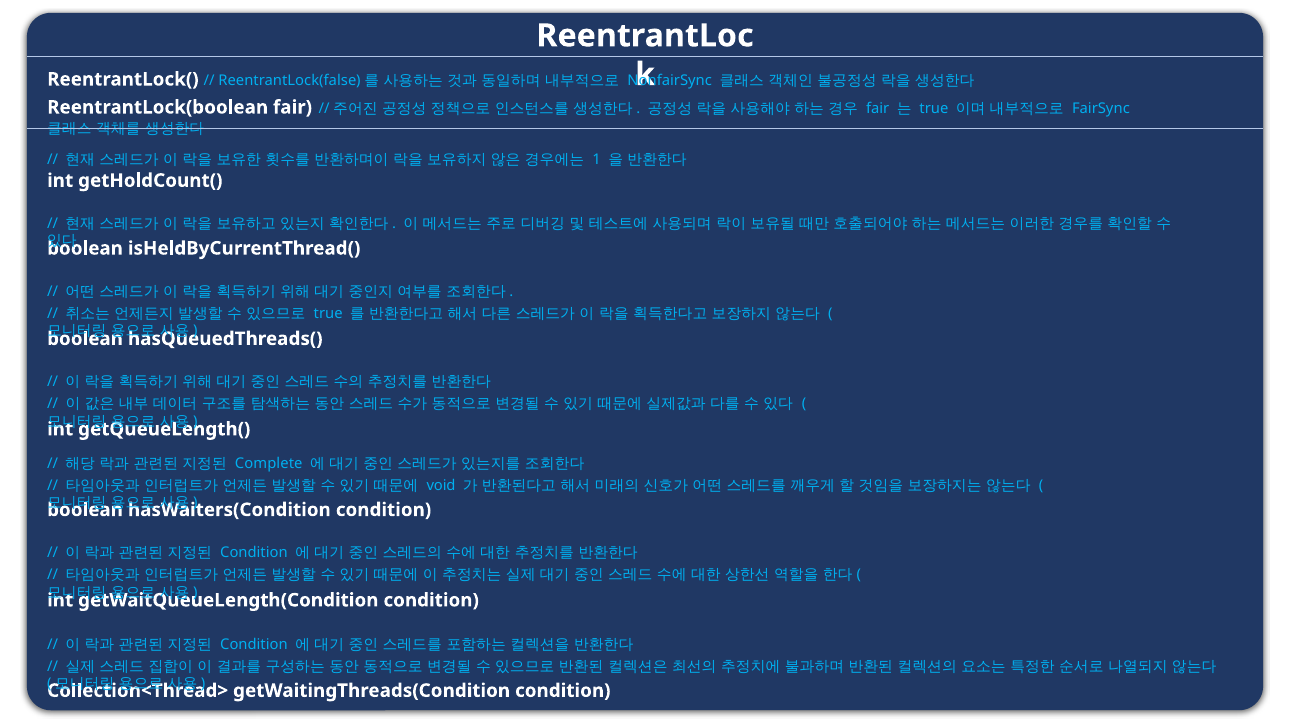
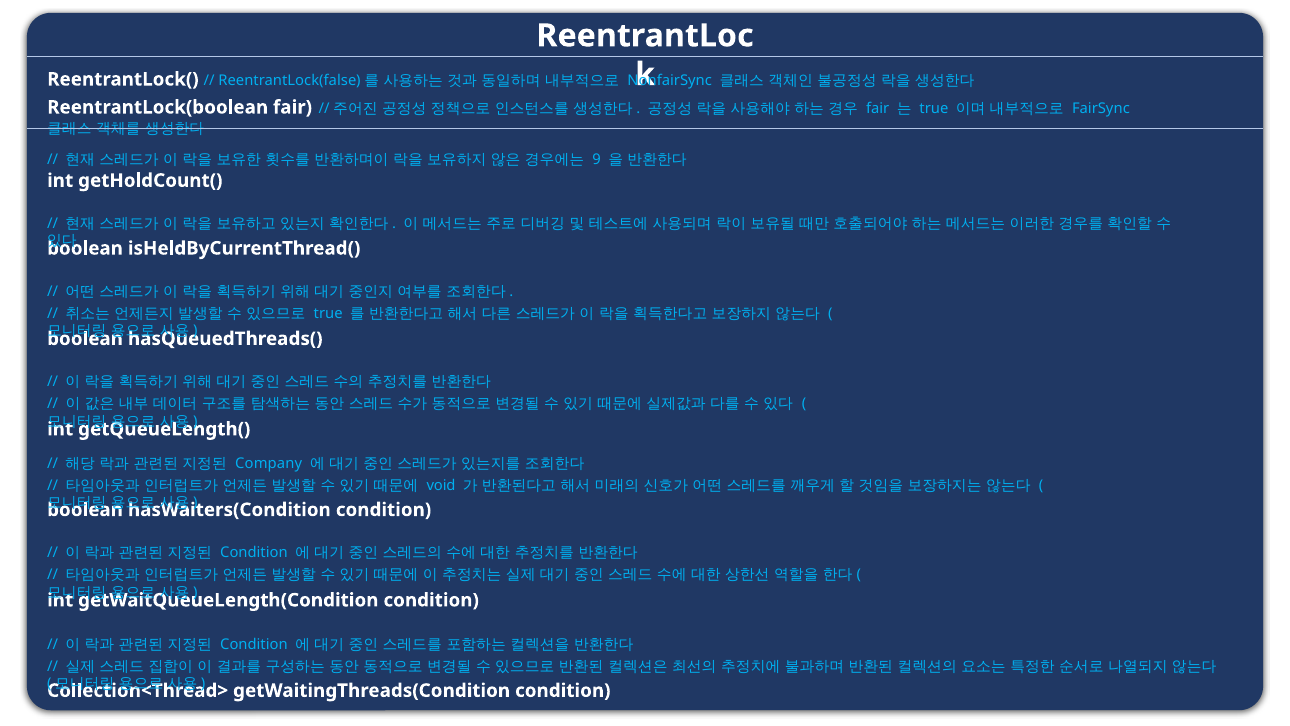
1: 1 -> 9 (597, 159)
Complete: Complete -> Company (269, 463)
